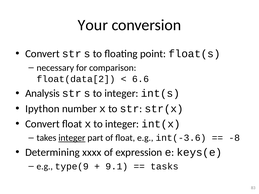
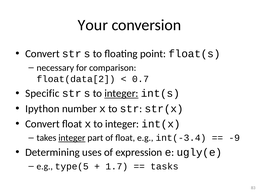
6.6: 6.6 -> 0.7 (140, 79)
Analysis: Analysis -> Specific (42, 94)
integer underline: none -> present (121, 94)
int(-3.6: int(-3.6 -> int(-3.4 (181, 138)
-8: -8 -> -9 (234, 138)
xxxx: xxxx -> uses (92, 153)
keys(e: keys(e -> ugly(e (199, 153)
type(9: type(9 -> type(5 (72, 167)
9.1: 9.1 -> 1.7 (117, 167)
